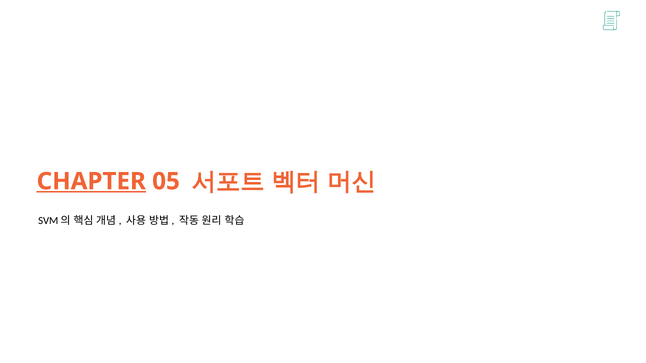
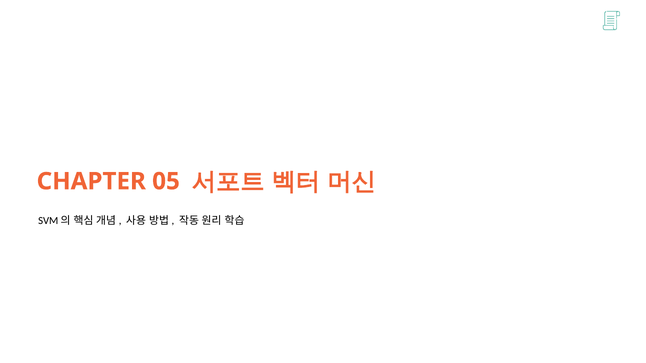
CHAPTER underline: present -> none (91, 182)
